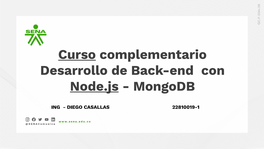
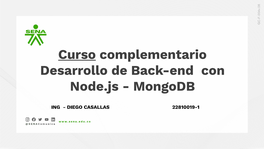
Node.js underline: present -> none (94, 86)
